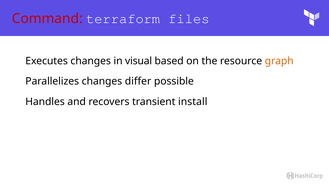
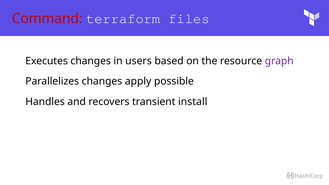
visual: visual -> users (138, 61)
graph colour: orange -> purple (279, 61)
differ: differ -> apply (138, 81)
